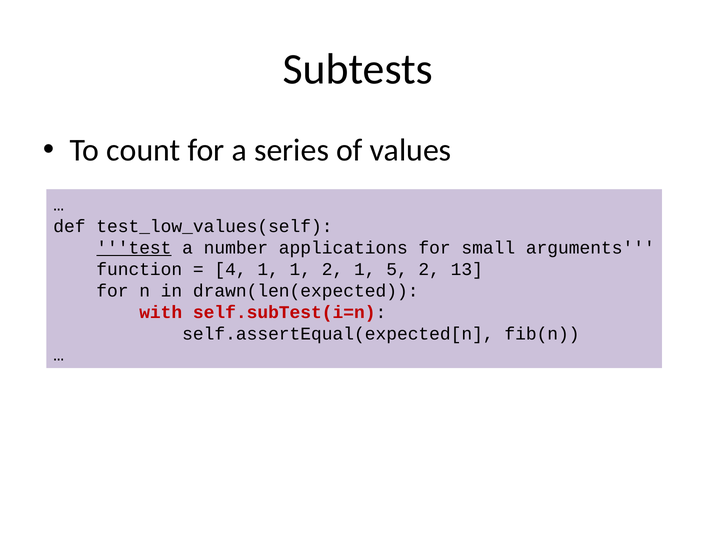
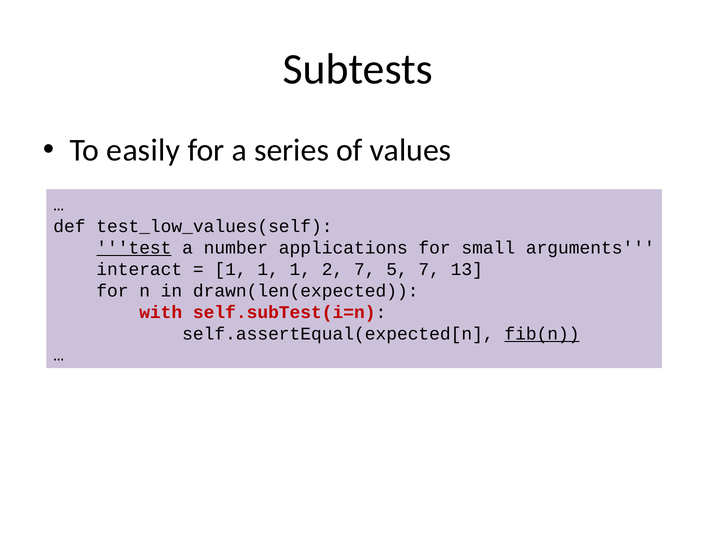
count: count -> easily (143, 150)
function: function -> interact (139, 269)
4: 4 -> 1 (231, 269)
2 1: 1 -> 7 (365, 269)
5 2: 2 -> 7 (429, 269)
fib(n underline: none -> present (542, 334)
